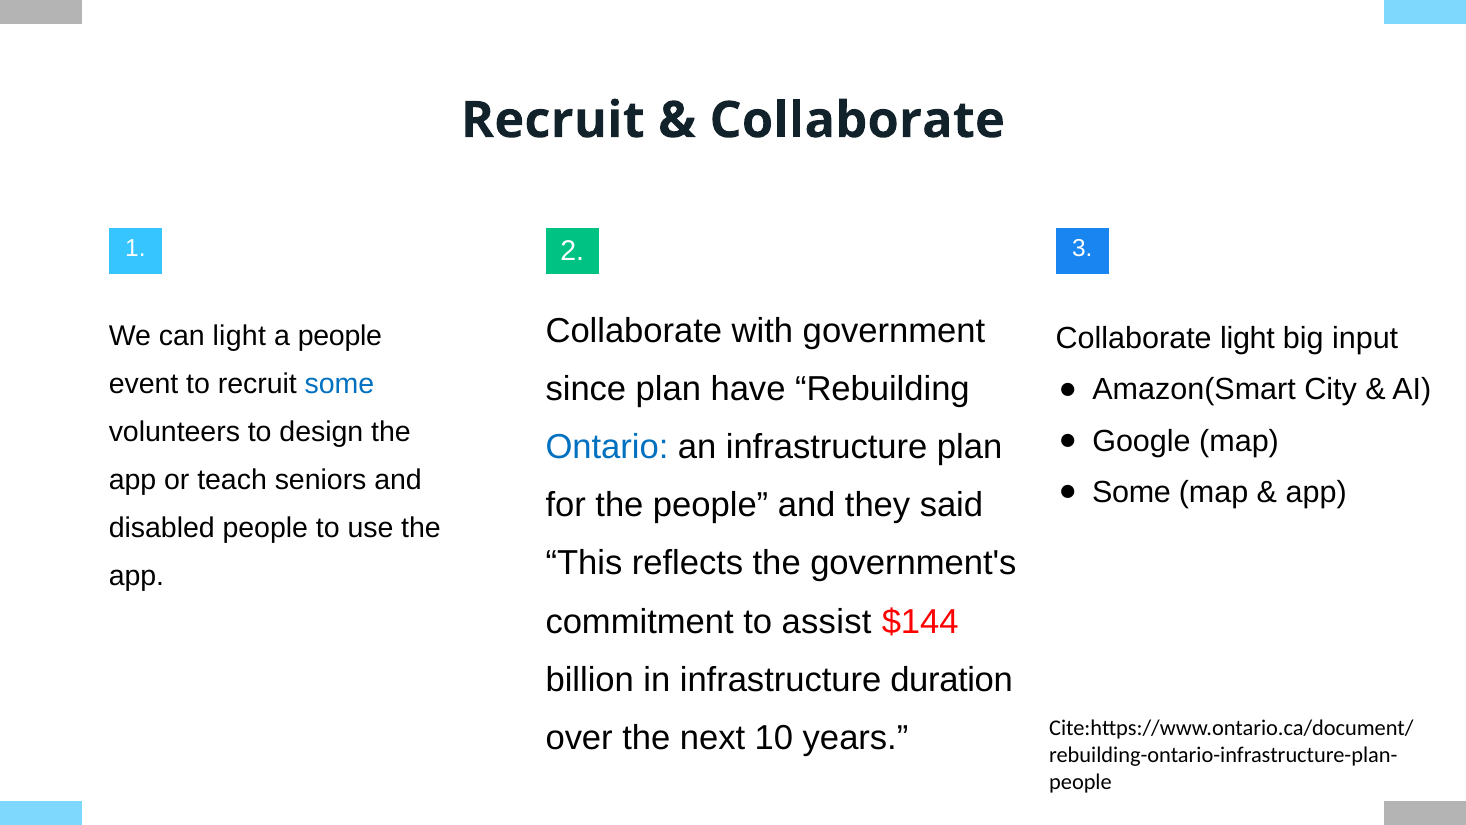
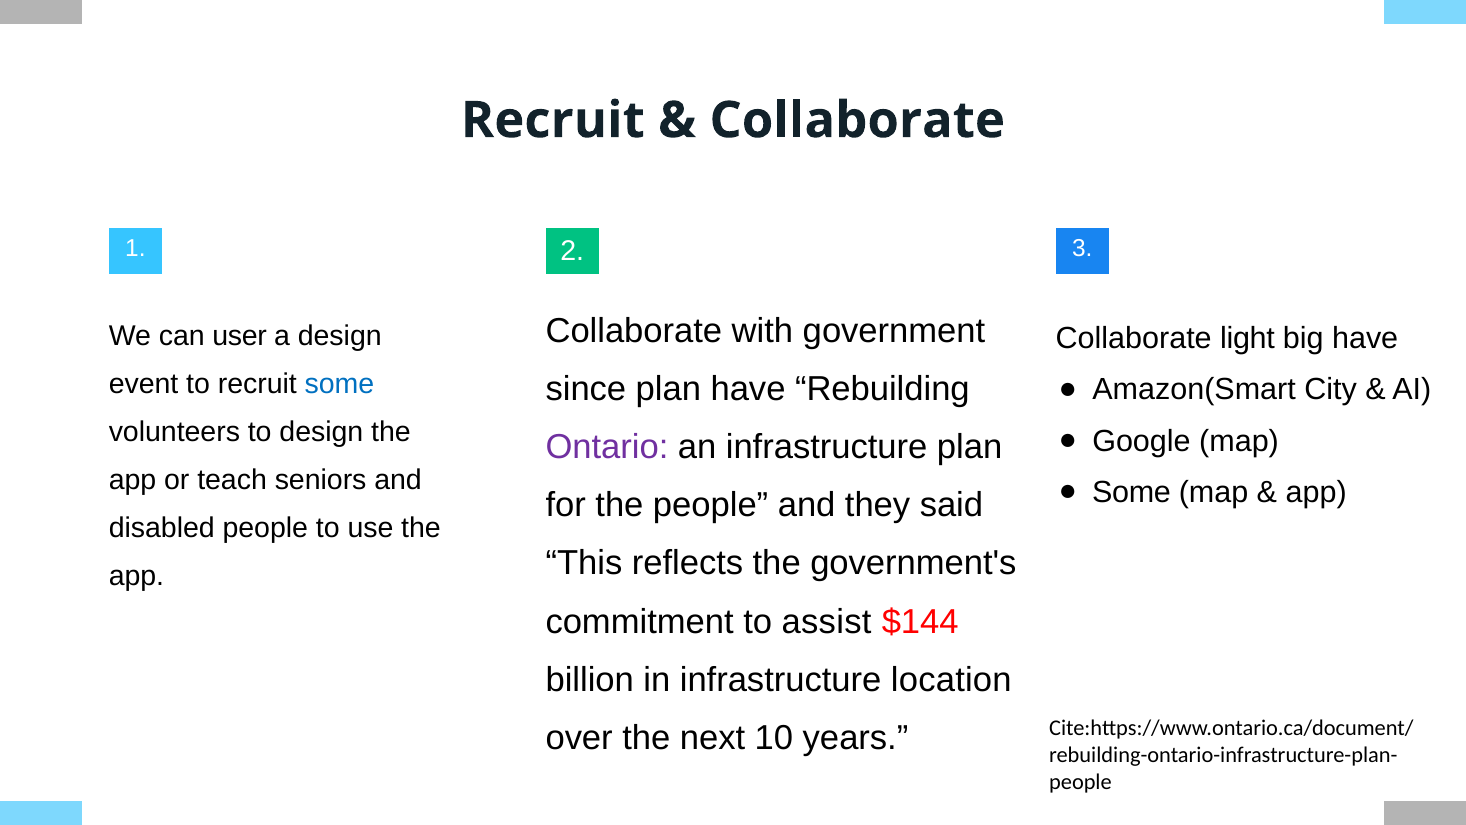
can light: light -> user (240, 336)
a people: people -> design (340, 336)
big input: input -> have (1365, 338)
Ontario colour: blue -> purple (607, 447)
duration: duration -> location (951, 680)
